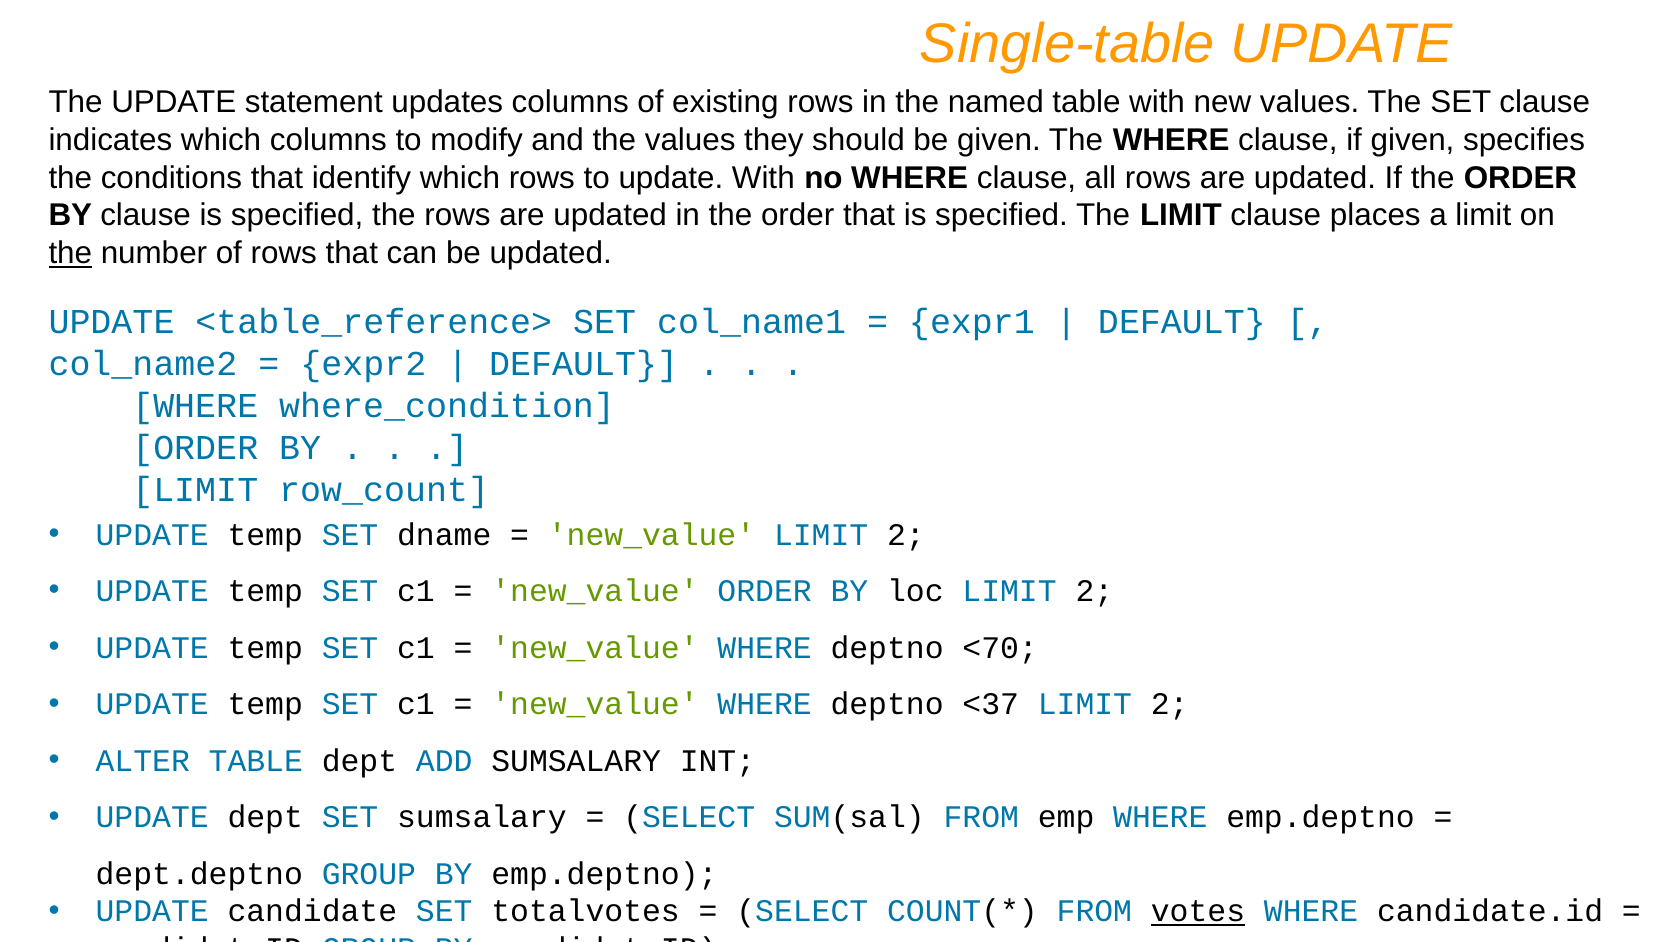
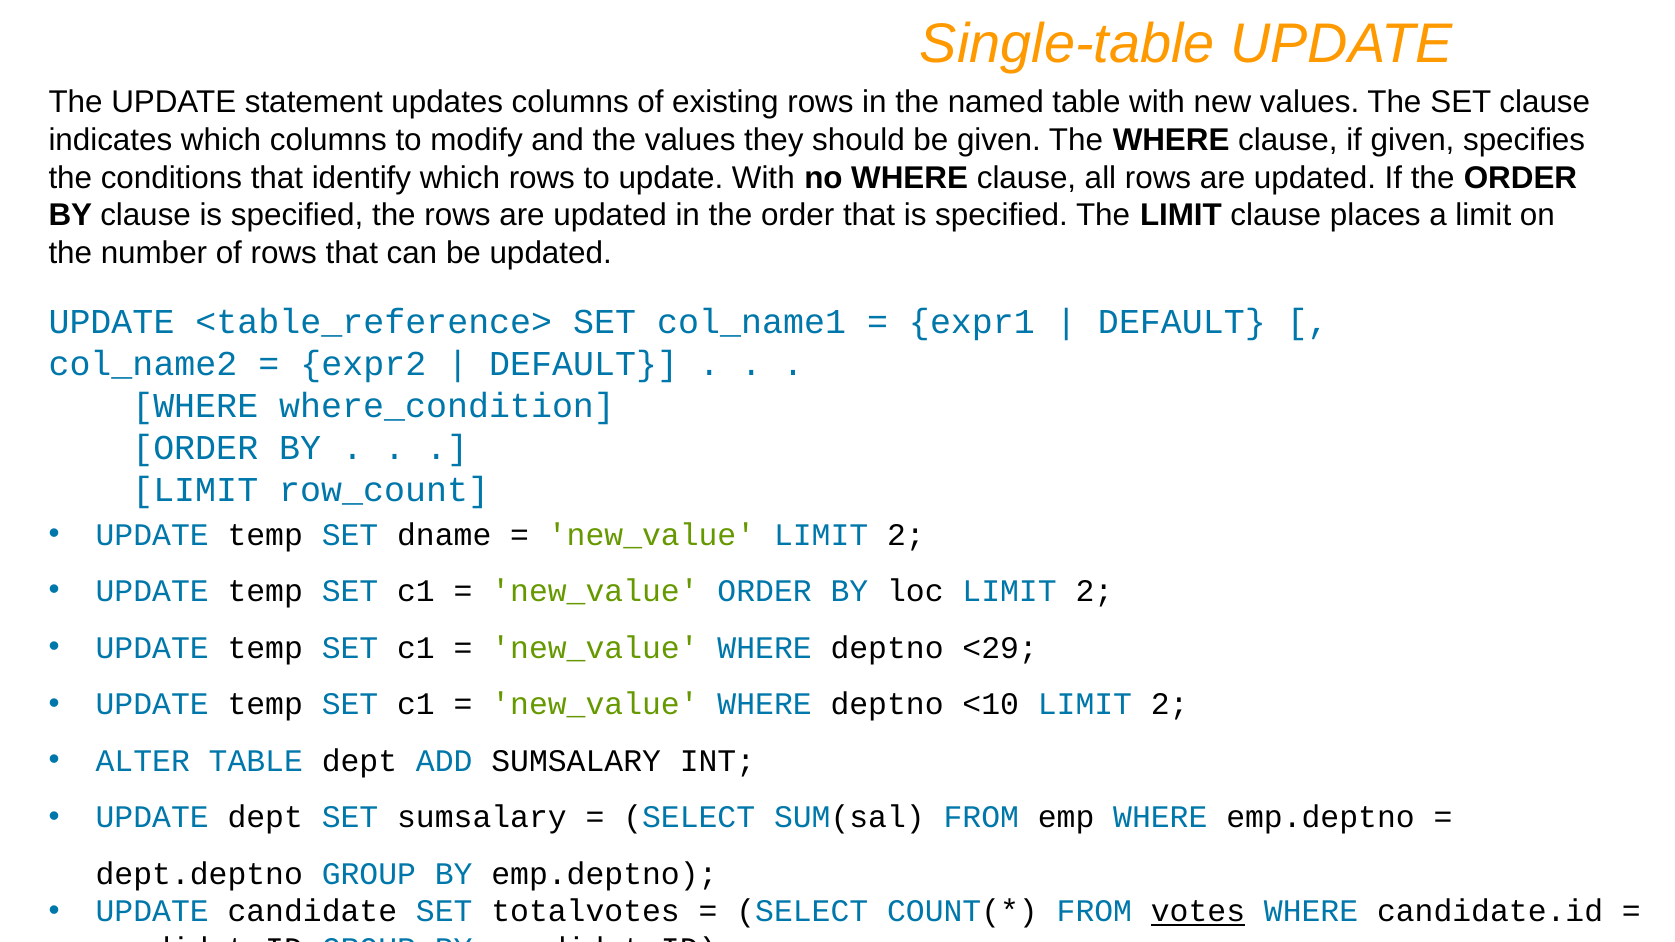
the underline: present -> none (70, 253)
<70: <70 -> <29 (1000, 648)
<37: <37 -> <10 (991, 704)
